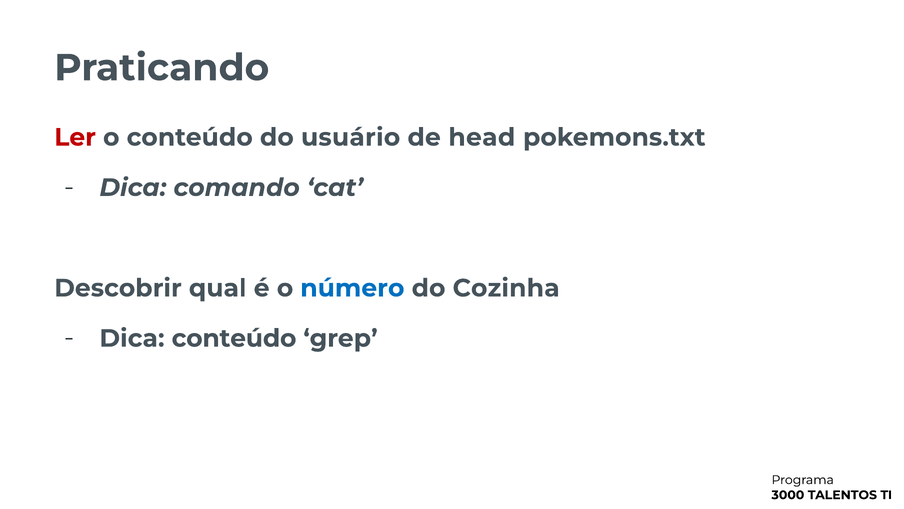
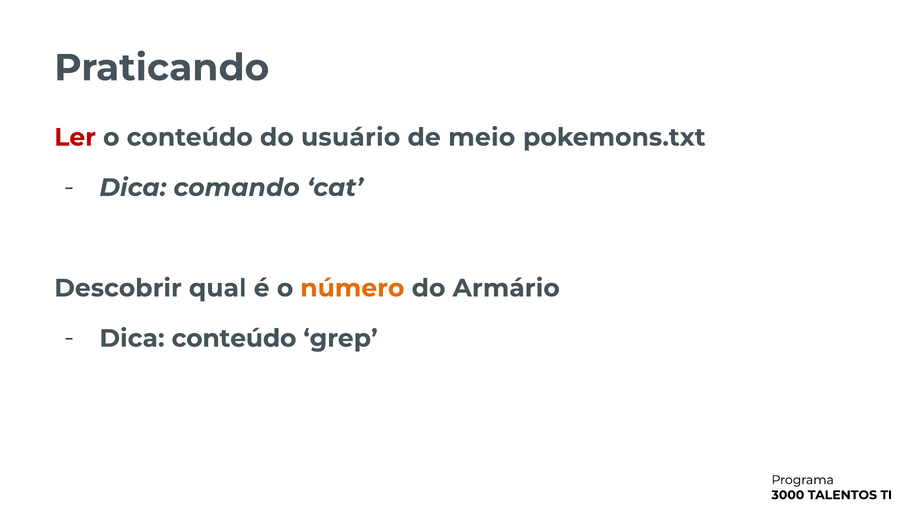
head: head -> meio (482, 137)
número colour: blue -> orange (352, 288)
Cozinha: Cozinha -> Armário (506, 288)
